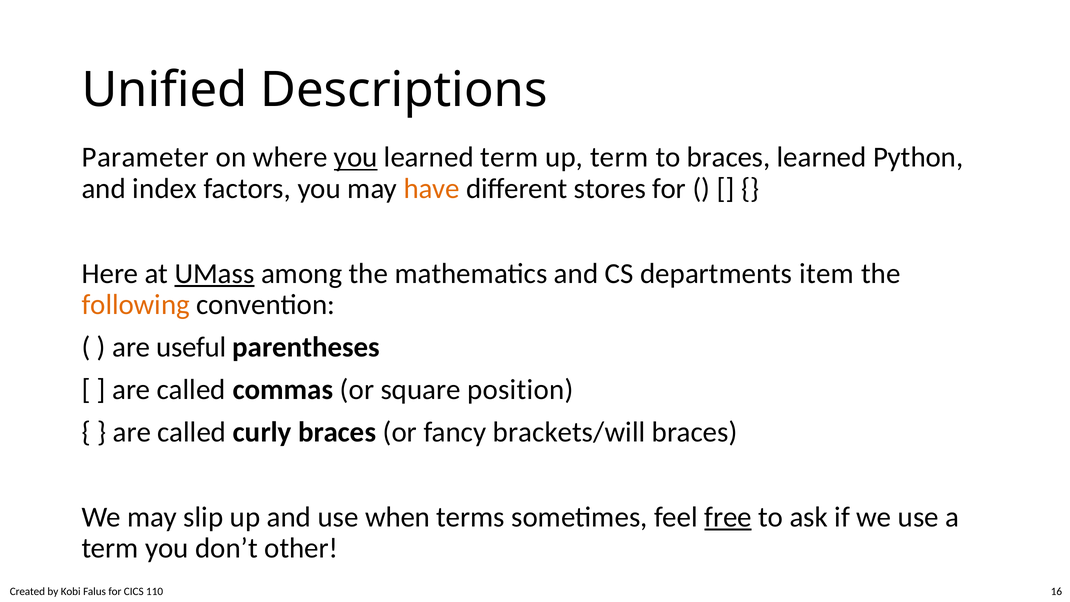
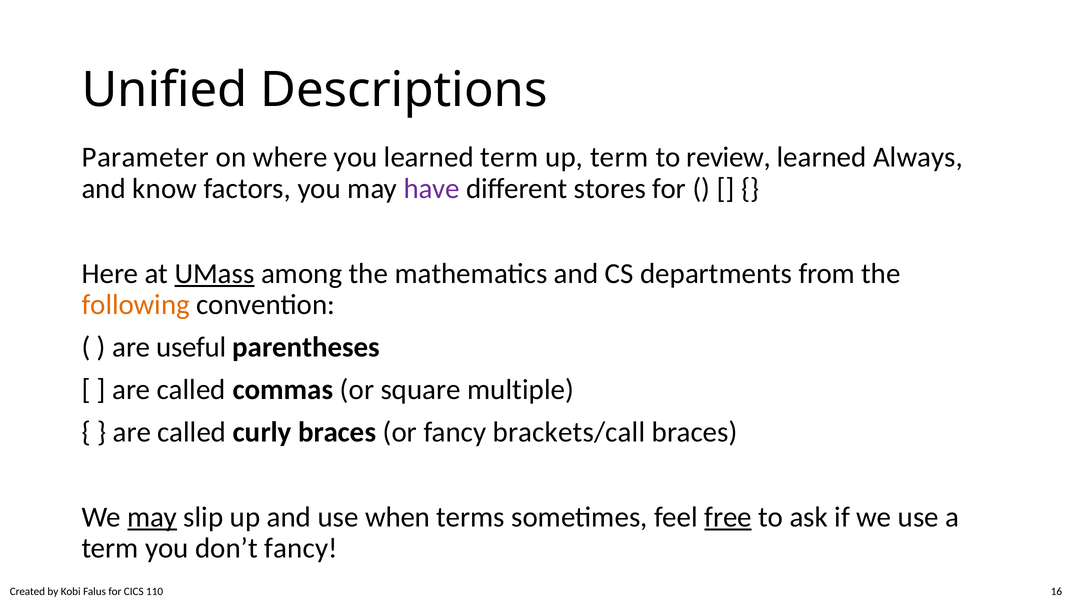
you underline: present -> none (356, 157)
to braces: braces -> review (729, 157)
Python: Python -> Always (918, 157)
index: index -> know (165, 189)
have colour: orange -> purple (432, 189)
item: item -> from (827, 273)
position: position -> multiple (521, 390)
brackets/will: brackets/will -> brackets/call (569, 432)
may underline: none -> present (152, 517)
don’t other: other -> fancy (301, 548)
